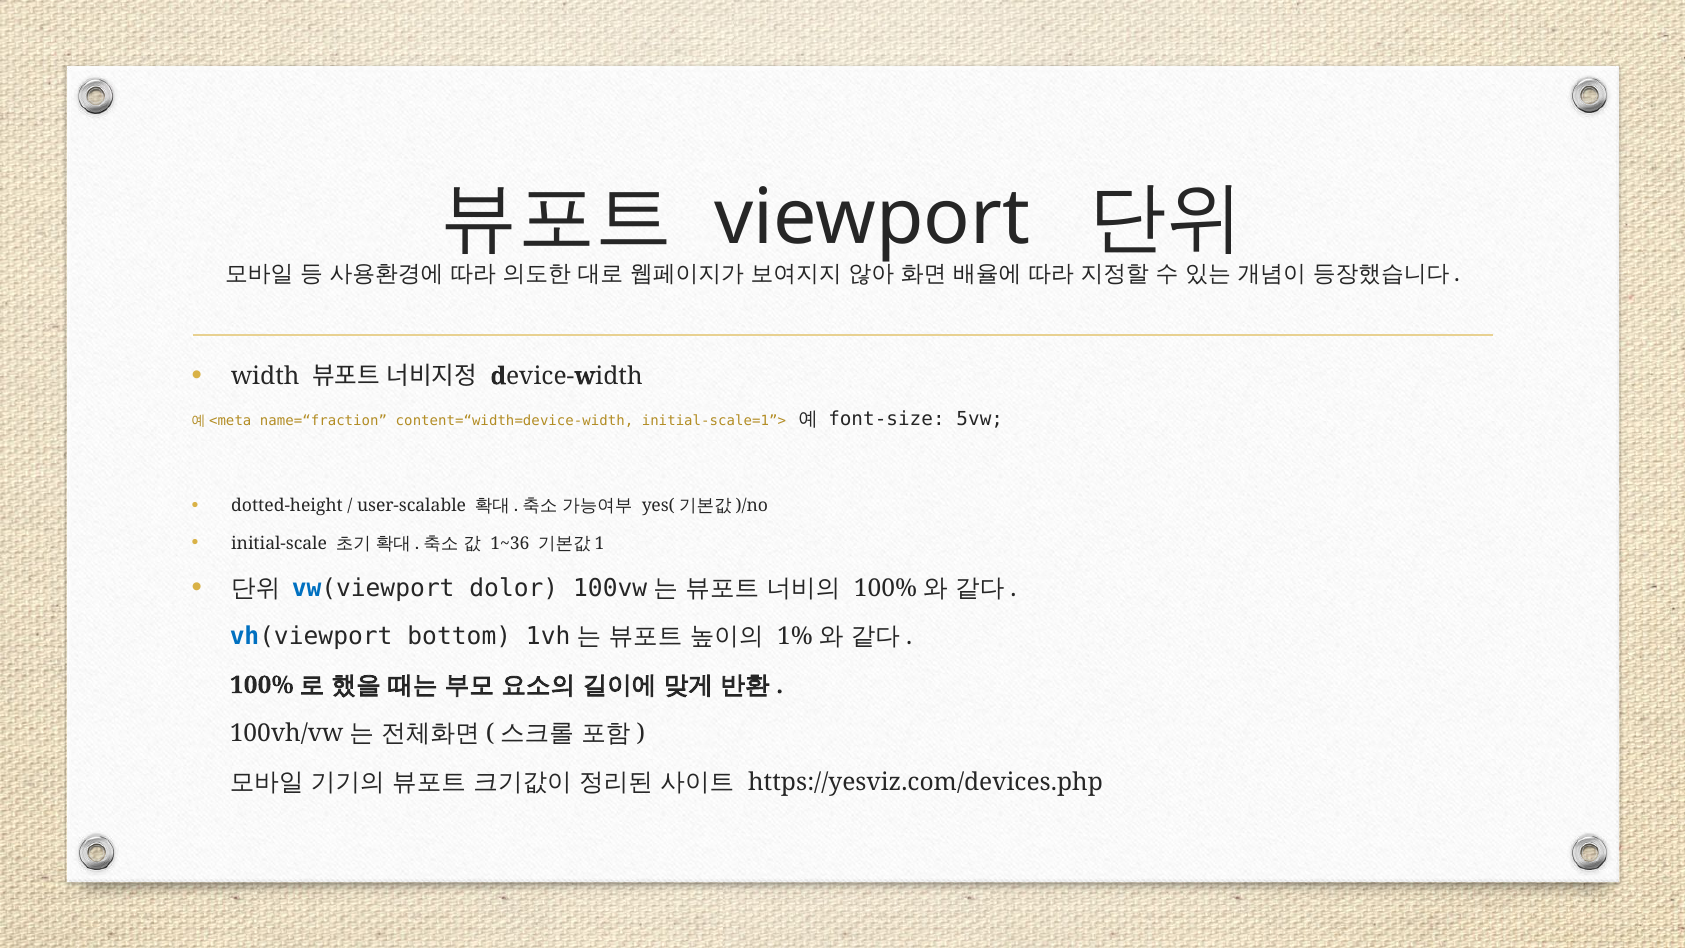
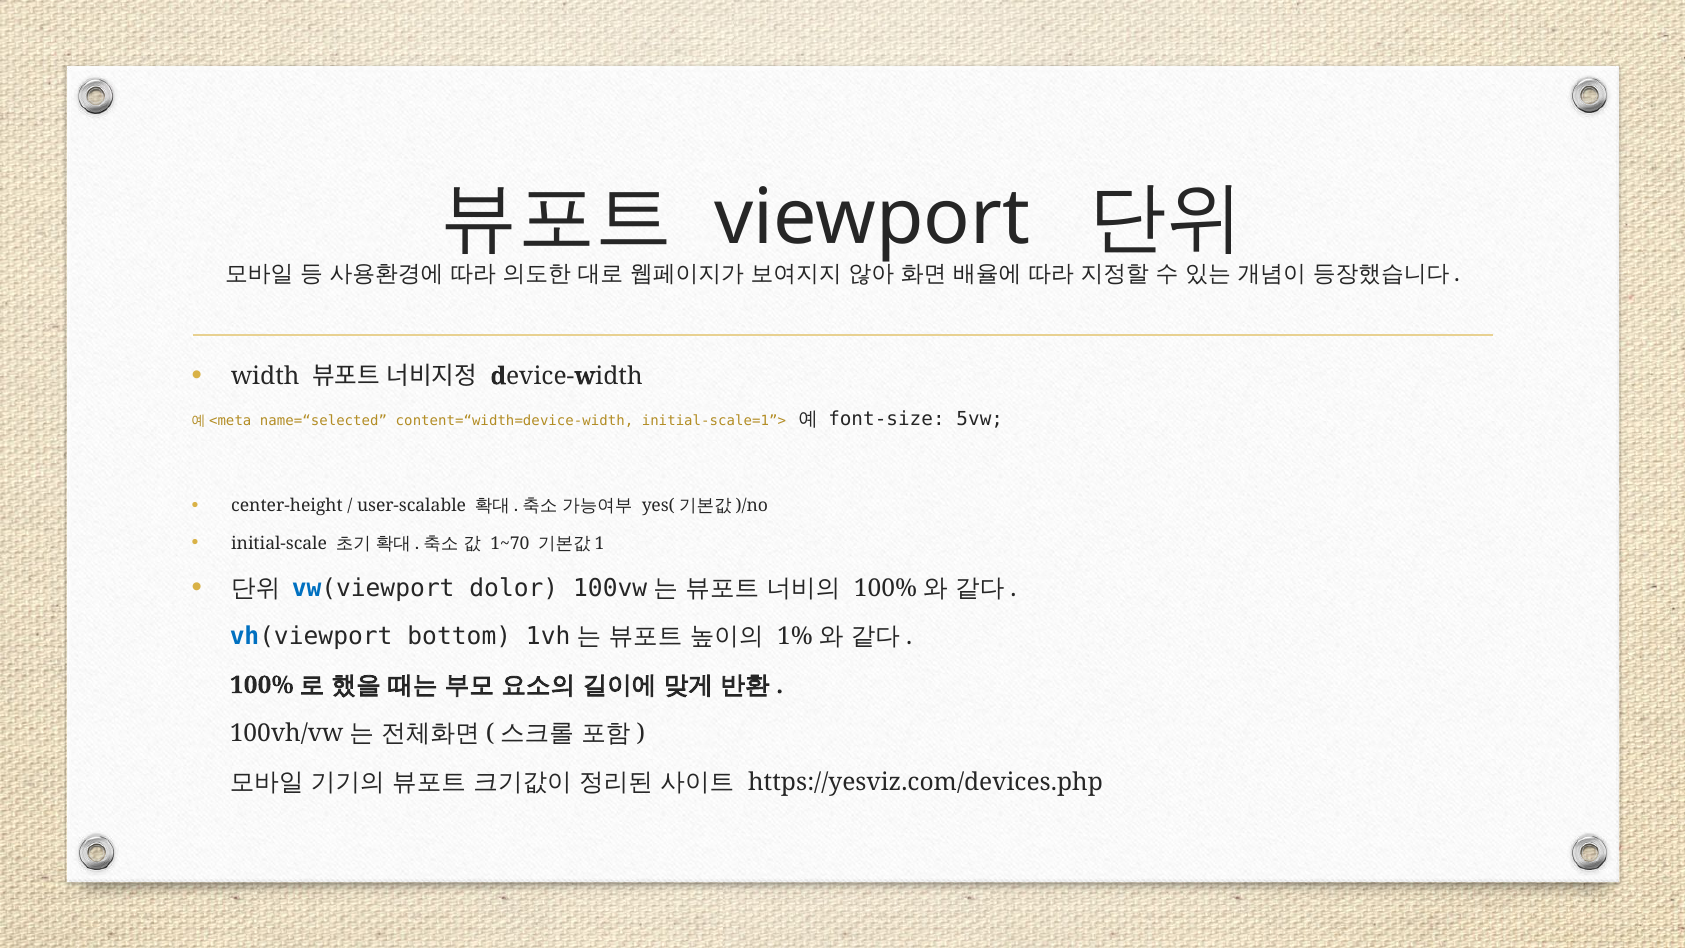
name=“fraction: name=“fraction -> name=“selected (324, 421)
dotted-height: dotted-height -> center-height (287, 506)
1~36: 1~36 -> 1~70 (510, 543)
